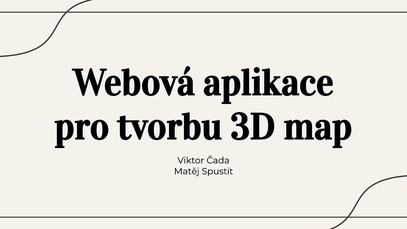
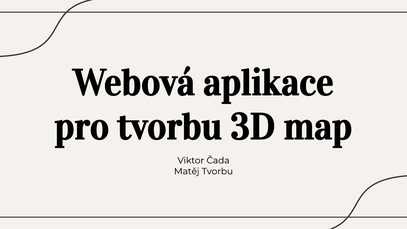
Matěj Spustit: Spustit -> Tvorbu (217, 171)
